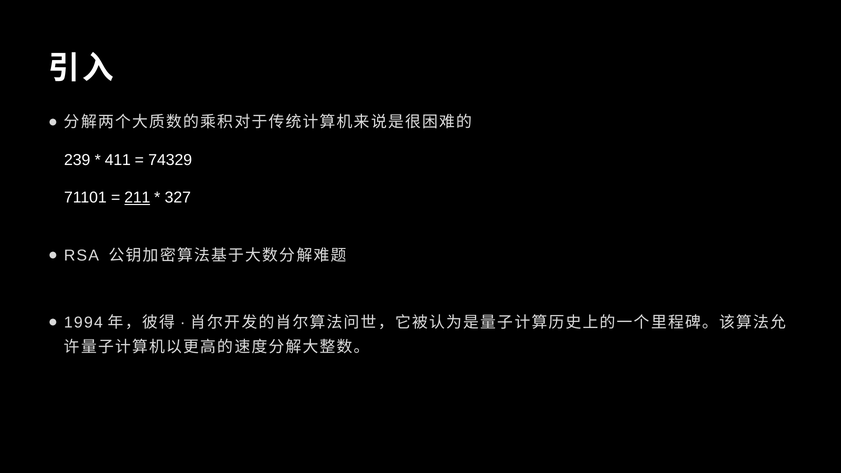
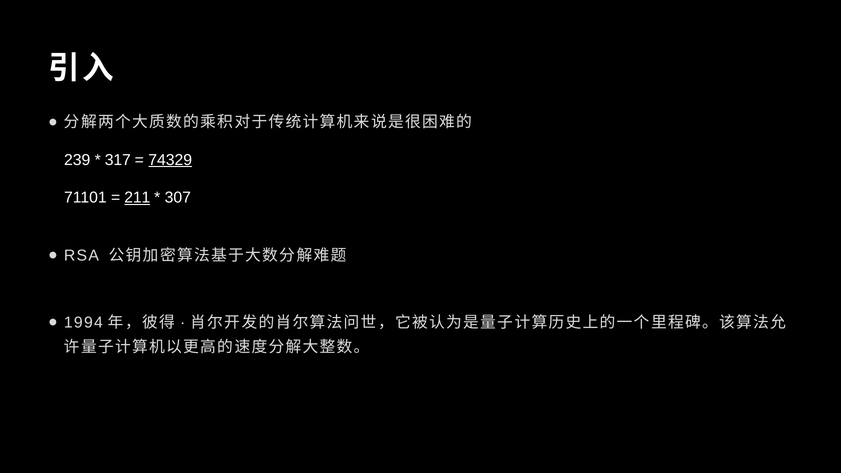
411: 411 -> 317 (118, 160)
74329 underline: none -> present (170, 160)
327: 327 -> 307 (178, 198)
